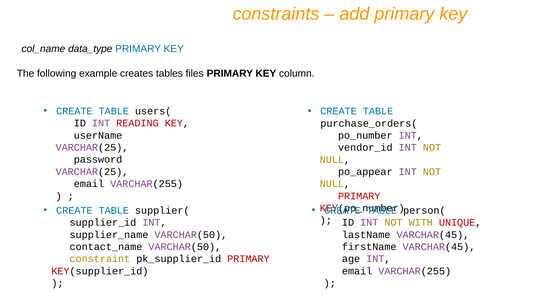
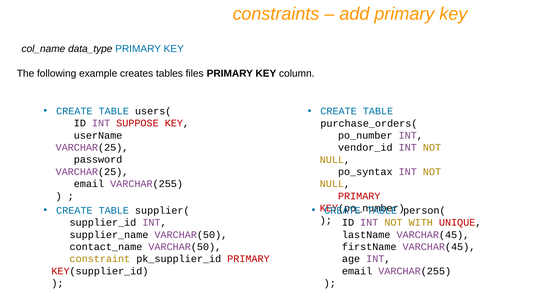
READING: READING -> SUPPOSE (137, 123)
po_appear: po_appear -> po_syntax (365, 172)
